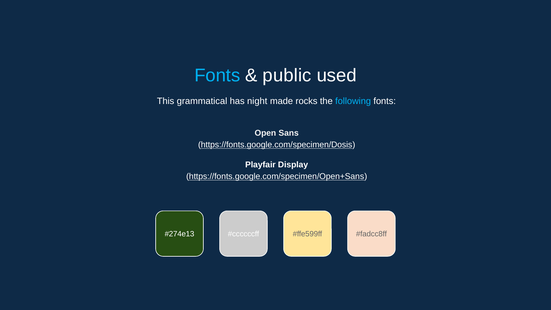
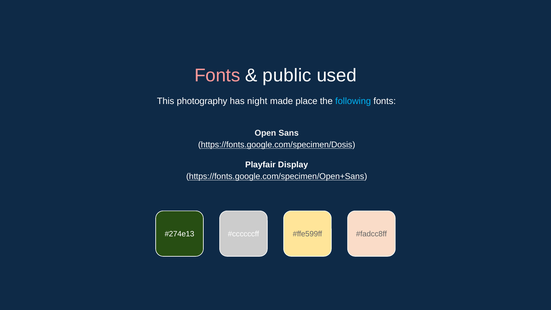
Fonts colour: light blue -> pink (217, 75)
grammatical: grammatical -> photography (202, 101)
rocks: rocks -> place (307, 101)
